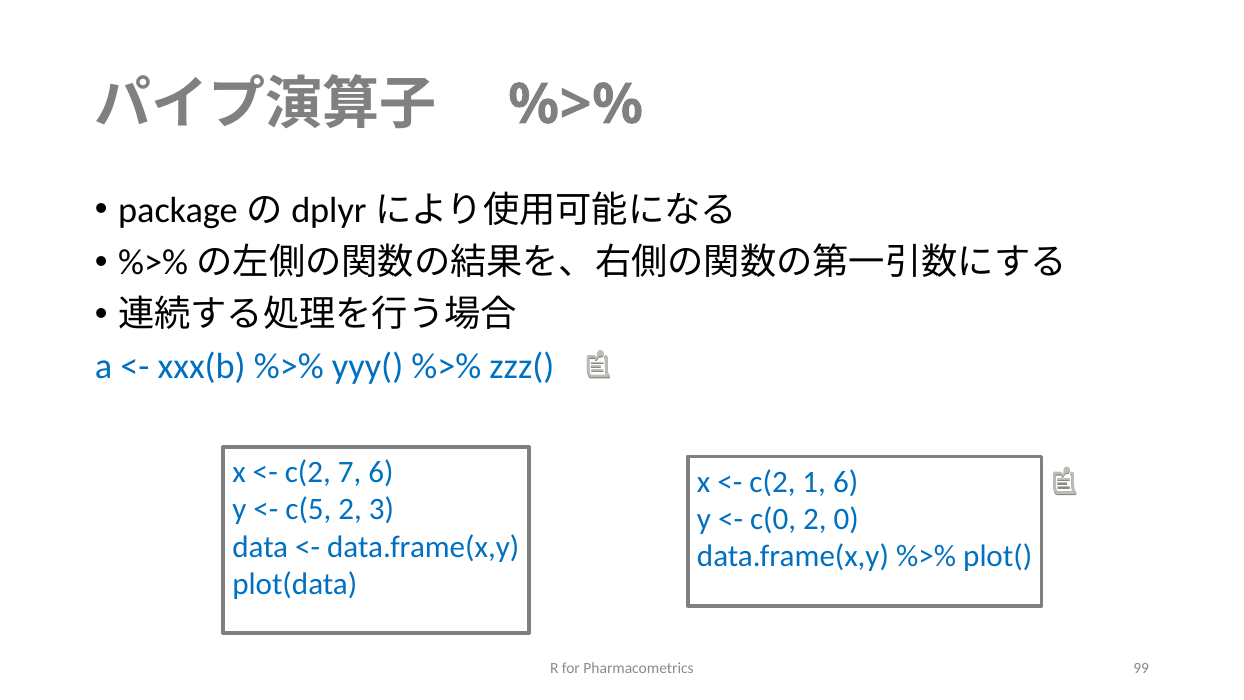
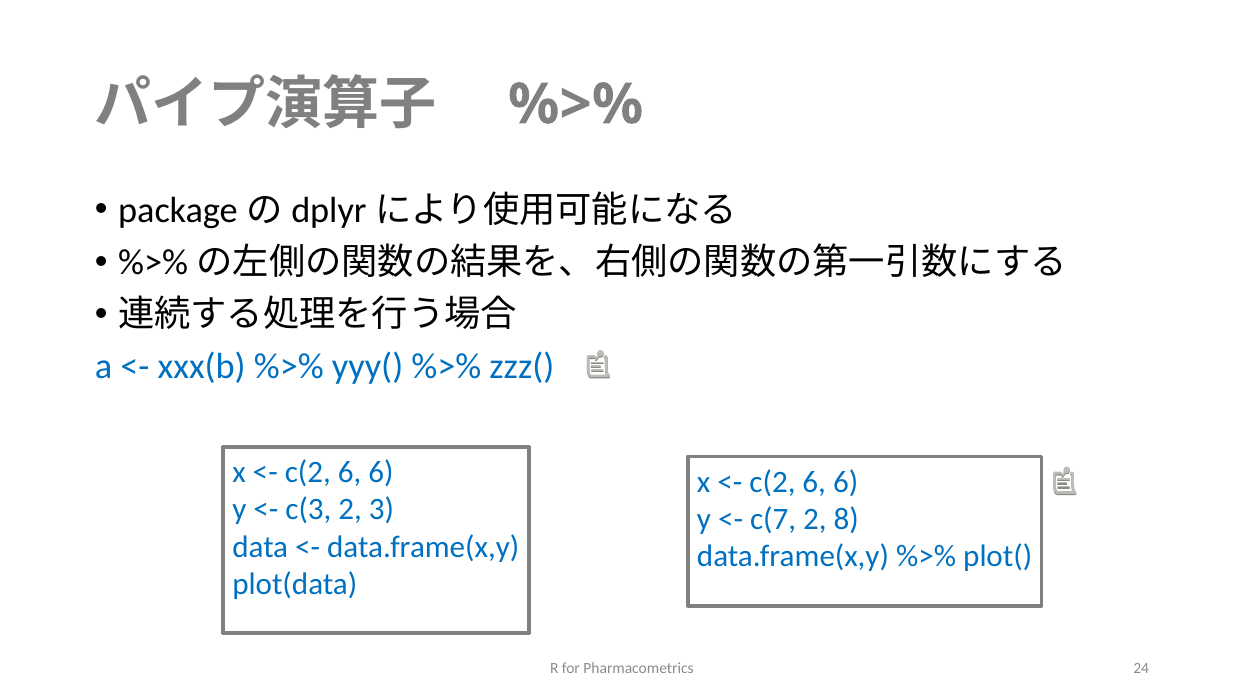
7: 7 -> 6 (350, 472)
1: 1 -> 6 (814, 482)
c(5: c(5 -> c(3 (308, 509)
c(0: c(0 -> c(7 (773, 519)
0: 0 -> 8 (846, 519)
99: 99 -> 24 (1141, 668)
